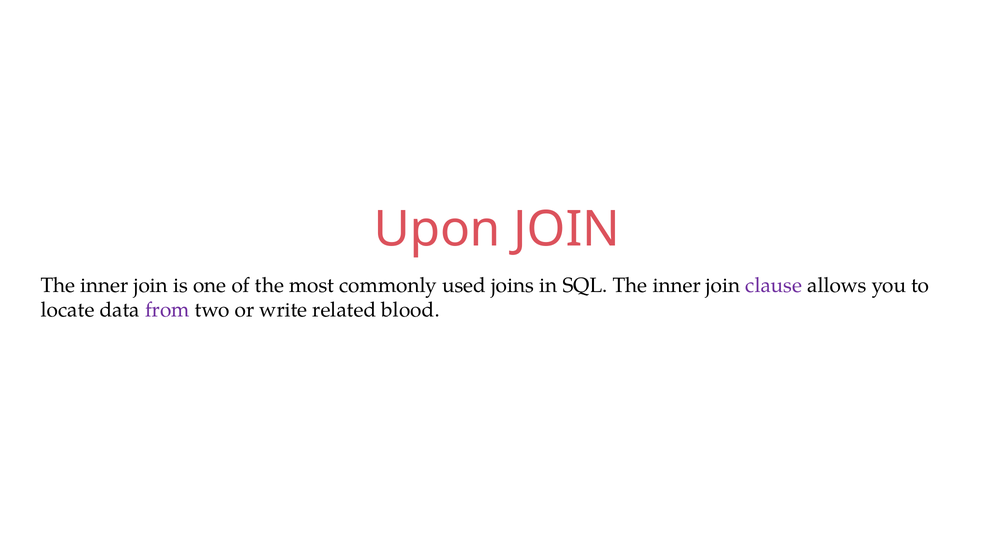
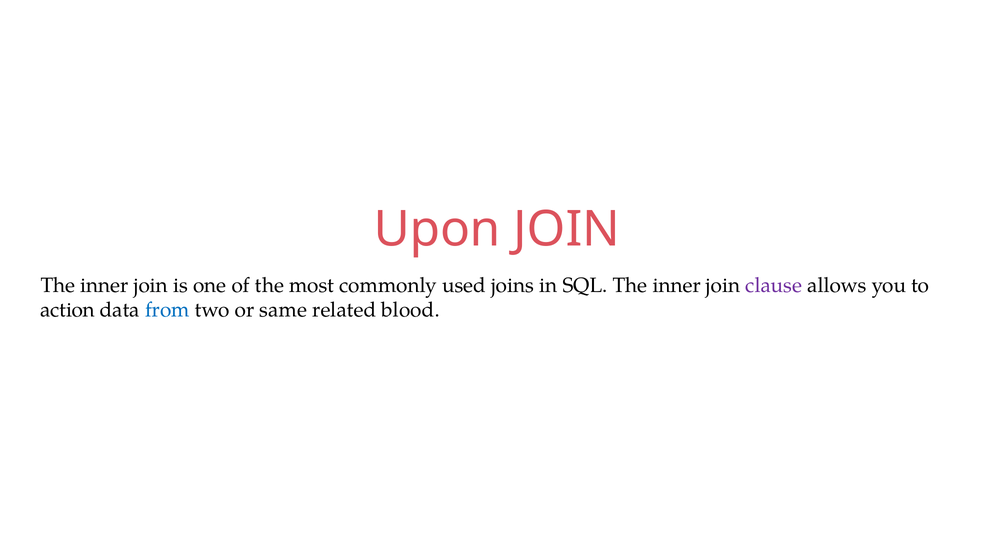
locate: locate -> action (68, 310)
from colour: purple -> blue (167, 310)
write: write -> same (283, 310)
